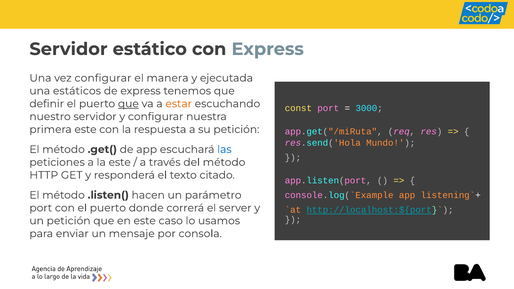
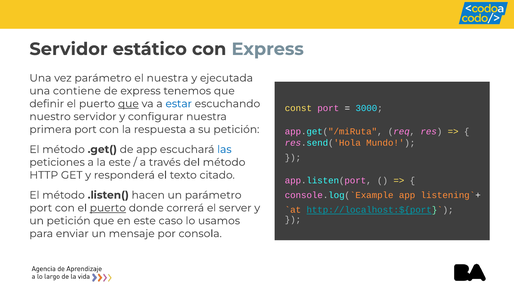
vez configurar: configurar -> parámetro (103, 78)
el manera: manera -> nuestra (167, 78)
estáticos: estáticos -> contiene (77, 91)
estar colour: orange -> blue (179, 104)
primera este: este -> port (85, 129)
puerto underline: none -> present (108, 208)
